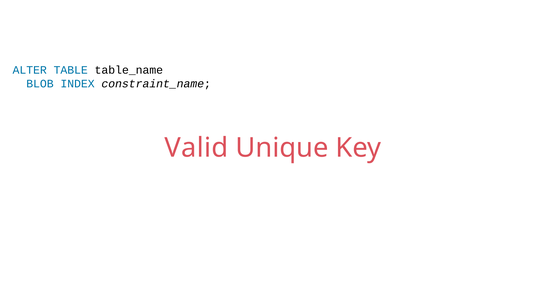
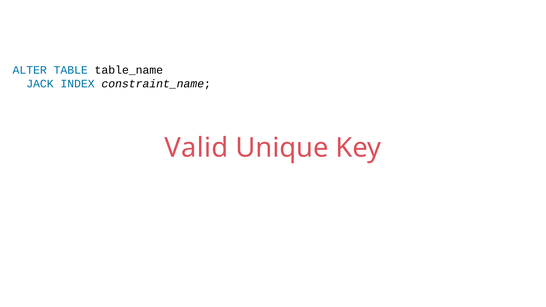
BLOB: BLOB -> JACK (40, 84)
